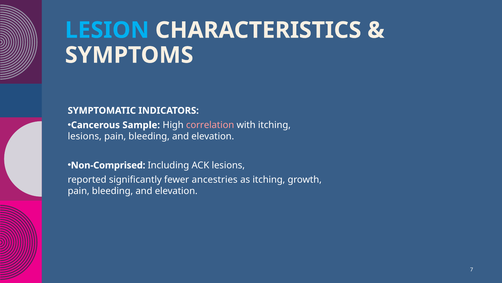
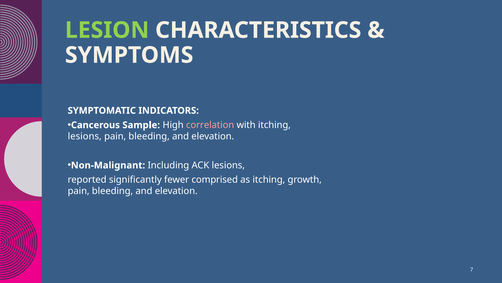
LESION colour: light blue -> light green (107, 30)
Non-Comprised: Non-Comprised -> Non-Malignant (108, 165)
ancestries: ancestries -> comprised (215, 179)
